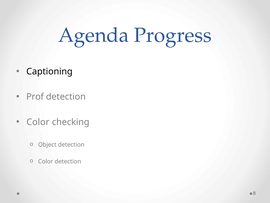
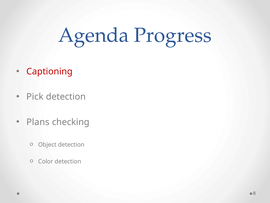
Captioning colour: black -> red (49, 71)
Prof: Prof -> Pick (35, 97)
Color: Color -> Plans (38, 122)
